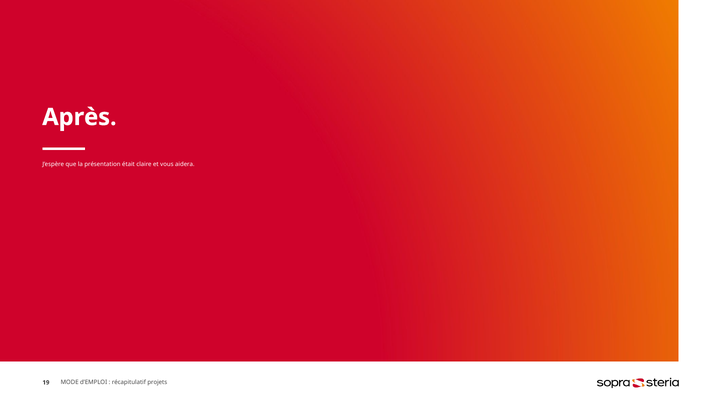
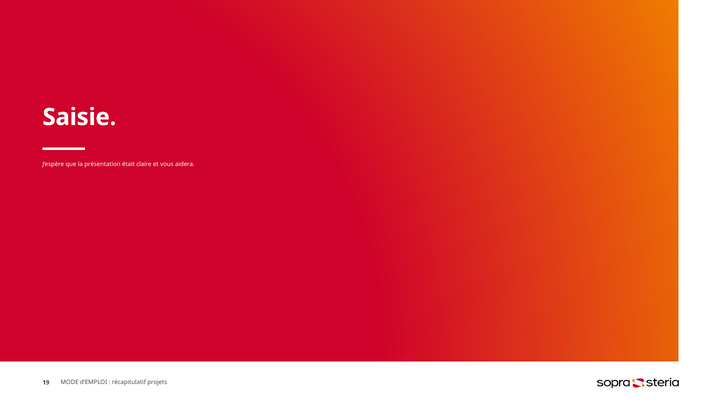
Après: Après -> Saisie (79, 117)
